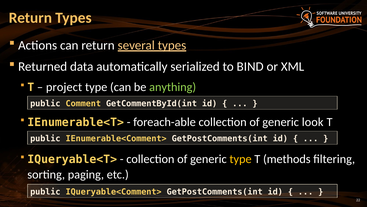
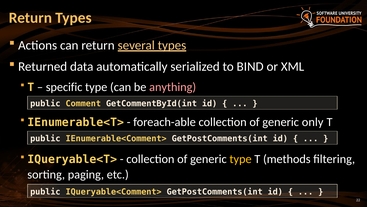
project: project -> specific (64, 87)
anything colour: light green -> pink (173, 87)
look: look -> only (313, 122)
